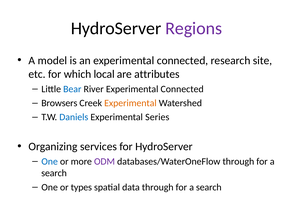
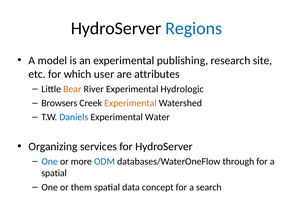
Regions colour: purple -> blue (194, 28)
an experimental connected: connected -> publishing (182, 60)
local: local -> user (104, 74)
Bear colour: blue -> orange (72, 89)
River Experimental Connected: Connected -> Hydrologic (182, 89)
Series: Series -> Water (157, 117)
ODM colour: purple -> blue (104, 161)
search: search -> spatial (54, 173)
types: types -> them (81, 187)
data through: through -> concept (158, 187)
